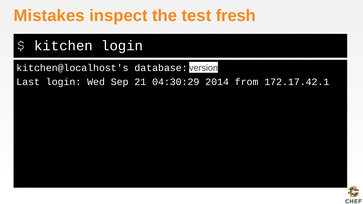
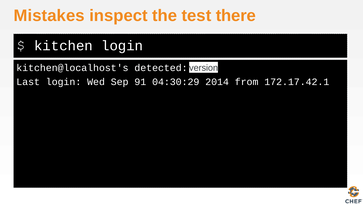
fresh: fresh -> there (236, 16)
database: database -> detected (161, 68)
21: 21 -> 91 (140, 82)
